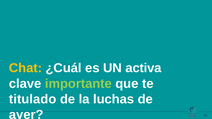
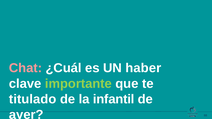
Chat colour: yellow -> pink (25, 68)
activa: activa -> haber (143, 68)
luchas: luchas -> infantil (114, 99)
